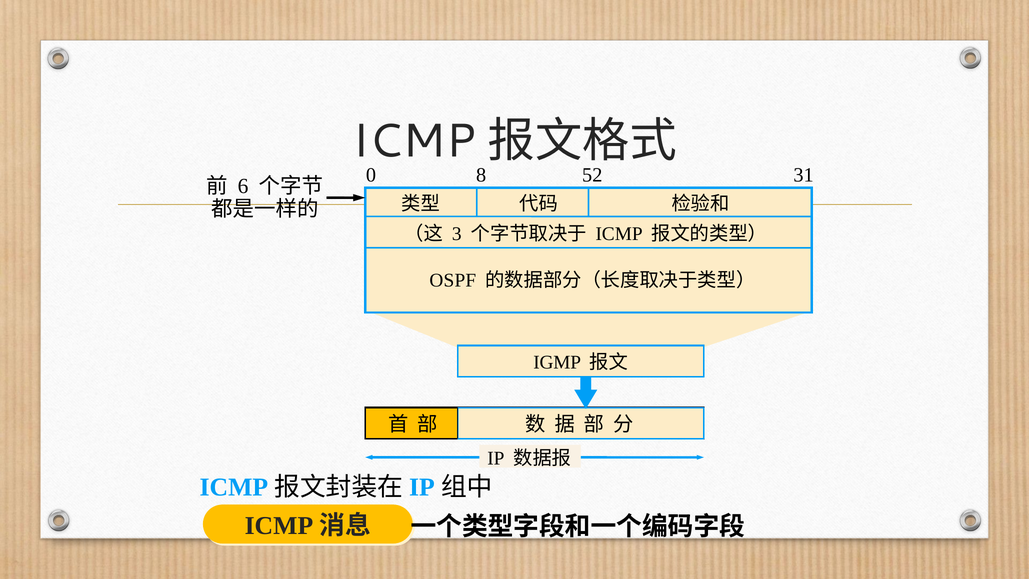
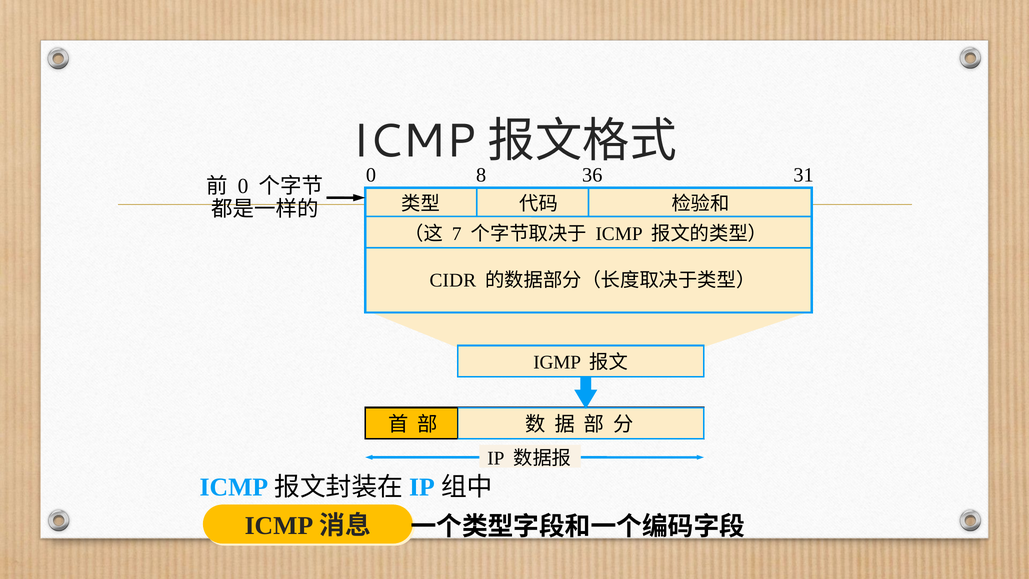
52: 52 -> 36 (592, 175)
6: 6 -> 0 (243, 186)
3: 3 -> 7 (457, 234)
OSPF: OSPF -> CIDR (453, 280)
